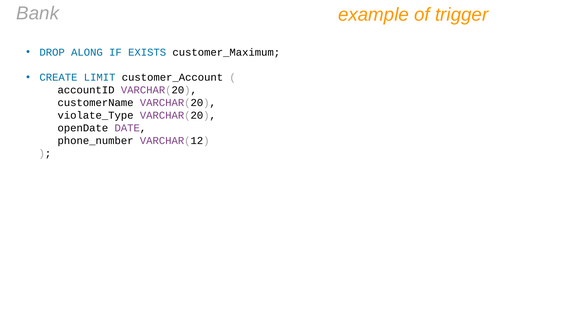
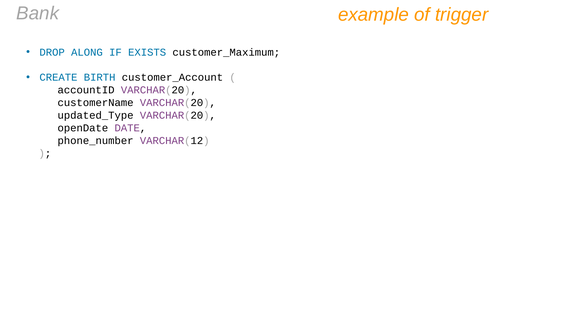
LIMIT: LIMIT -> BIRTH (100, 78)
violate_Type: violate_Type -> updated_Type (96, 116)
